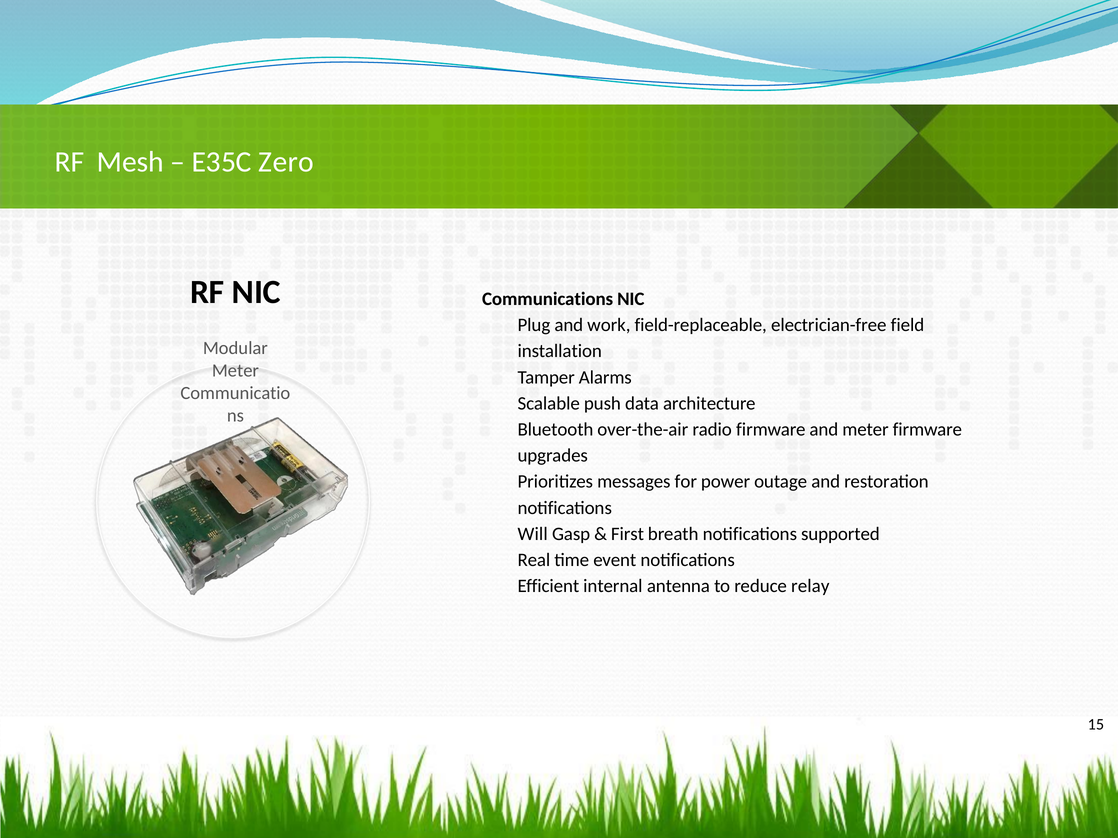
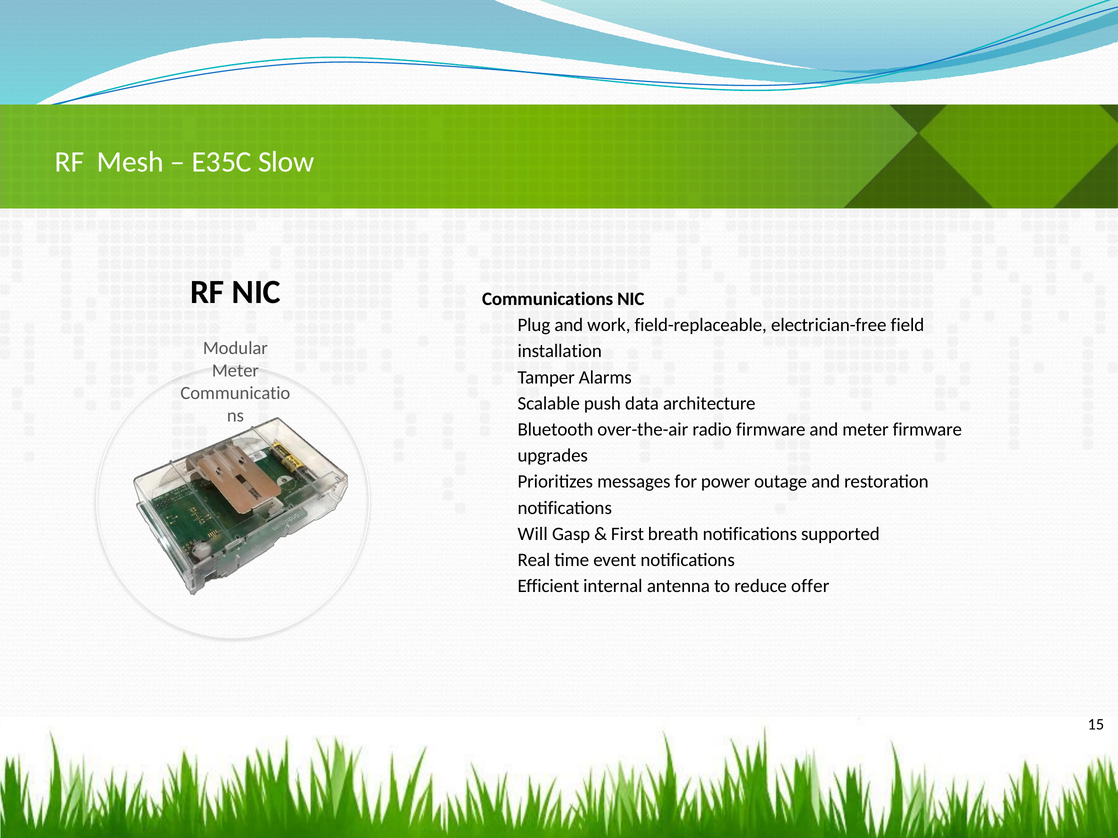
Zero: Zero -> Slow (286, 162)
relay: relay -> offer (810, 586)
